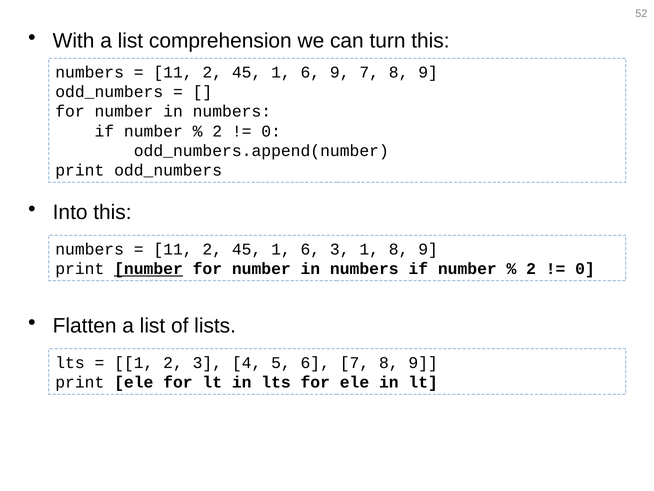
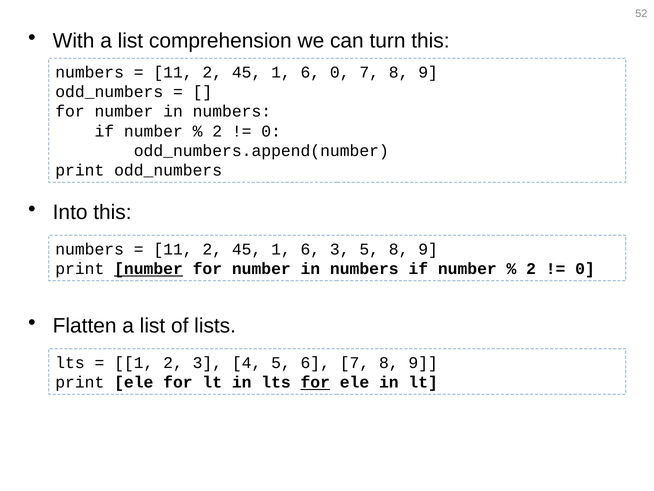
6 9: 9 -> 0 (340, 72)
3 1: 1 -> 5 (369, 249)
for underline: none -> present (315, 382)
